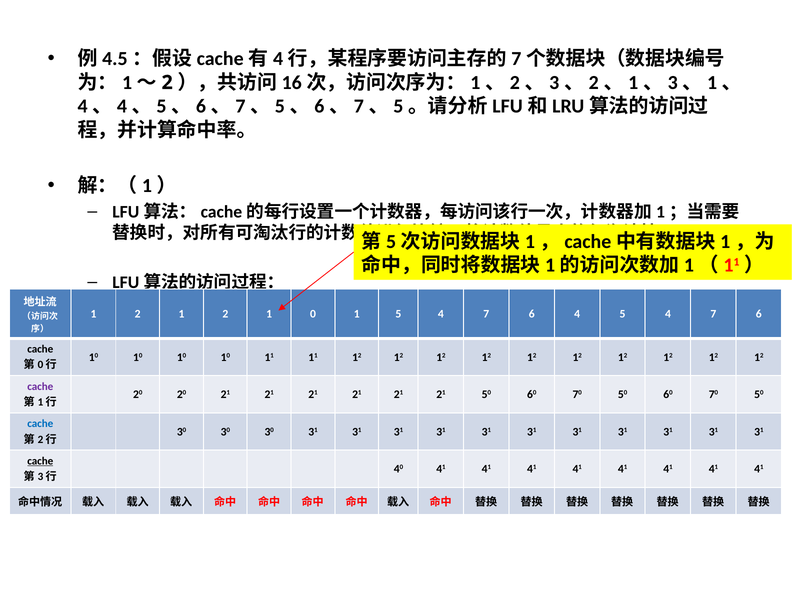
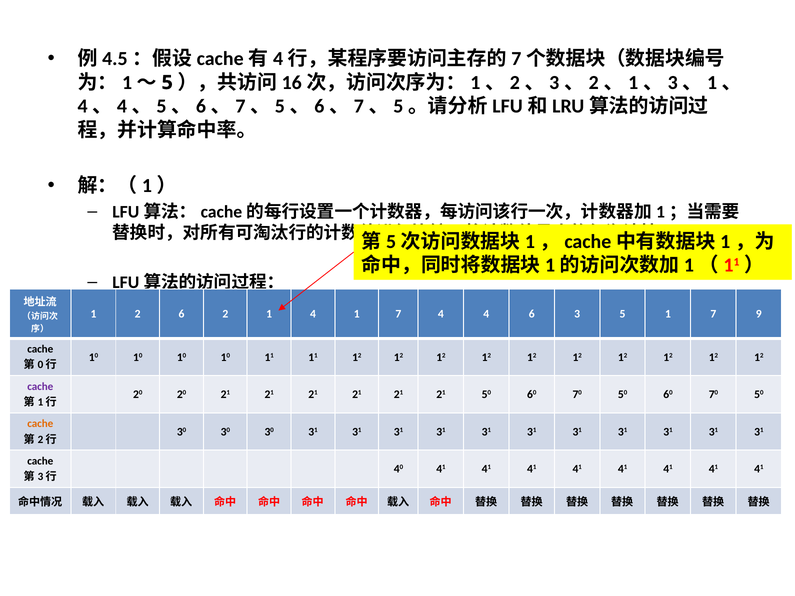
2: 2 -> 5 (167, 83)
1: 1 -> 6 (181, 314)
1 0: 0 -> 4 (313, 314)
5: 5 -> 7 (398, 314)
7: 7 -> 4 (486, 314)
6 4: 4 -> 3 (577, 314)
4: 4 -> 1 (668, 314)
6: 6 -> 9 (759, 314)
cache colour: blue -> orange (40, 424)
cache underline: present -> none (40, 461)
